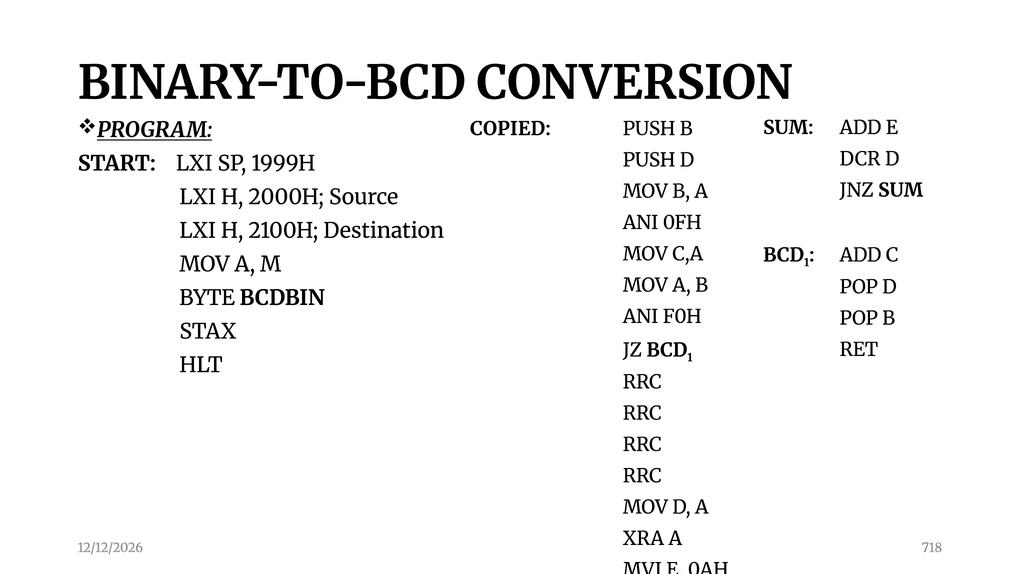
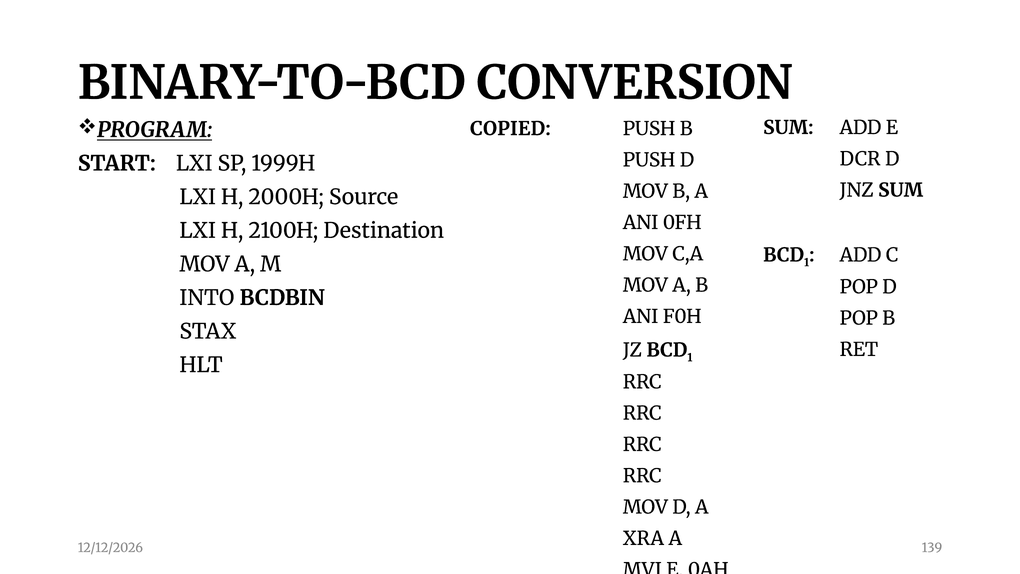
BYTE: BYTE -> INTO (207, 298)
718: 718 -> 139 (932, 548)
